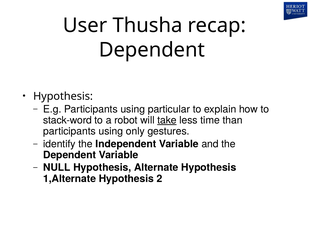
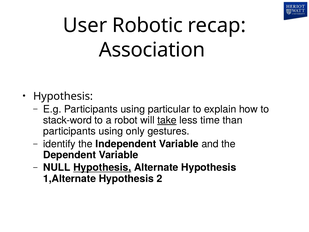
Thusha: Thusha -> Robotic (148, 25)
Dependent: Dependent -> Association (152, 50)
Hypothesis underline: none -> present (102, 167)
